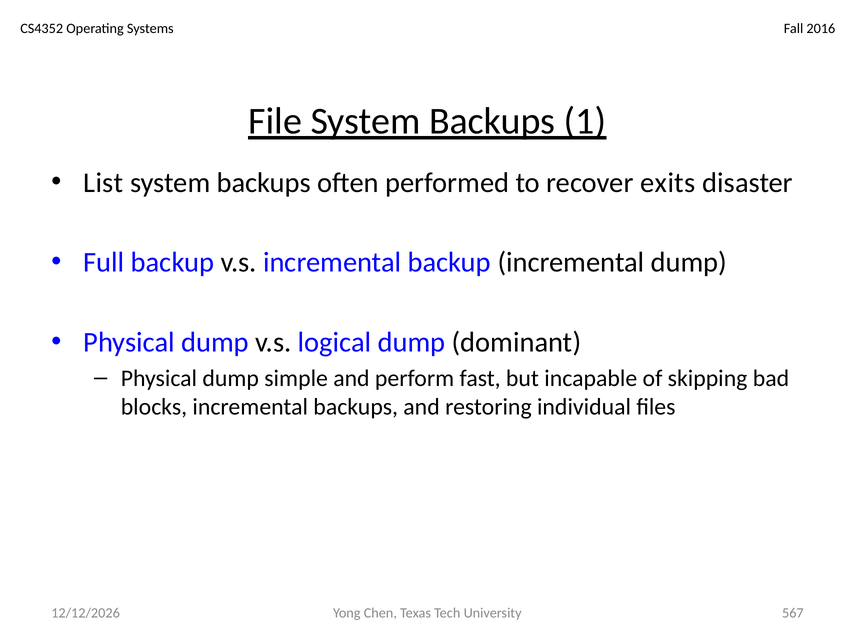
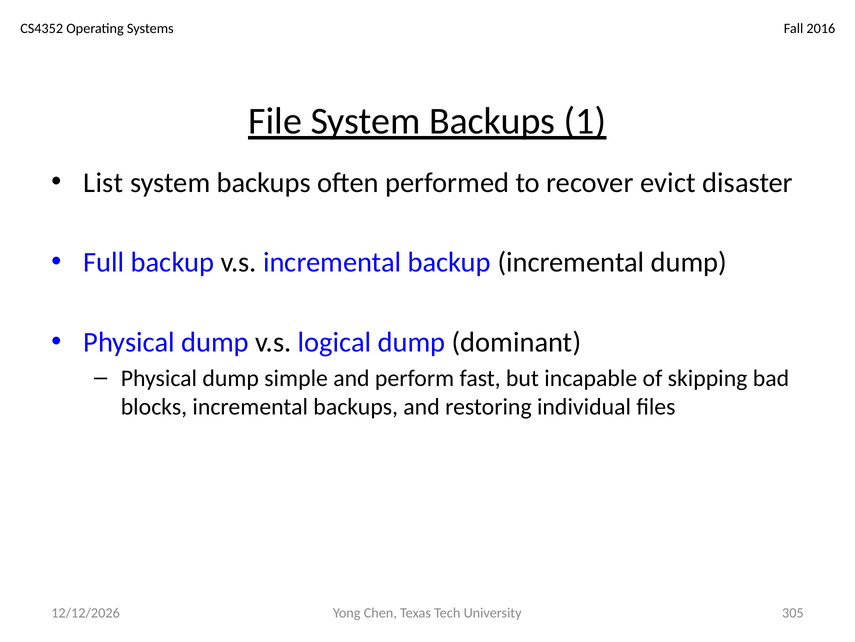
exits: exits -> evict (668, 182)
567: 567 -> 305 (793, 612)
